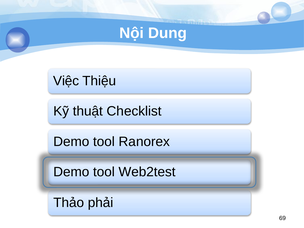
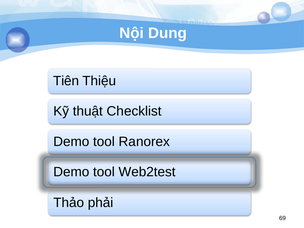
Việc: Việc -> Tiên (66, 81)
